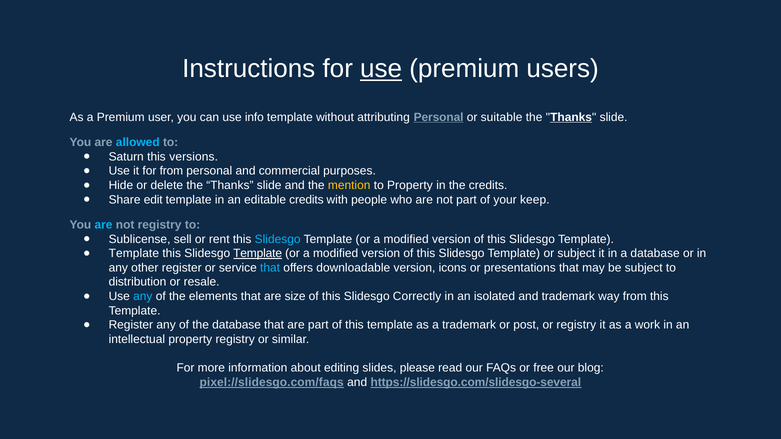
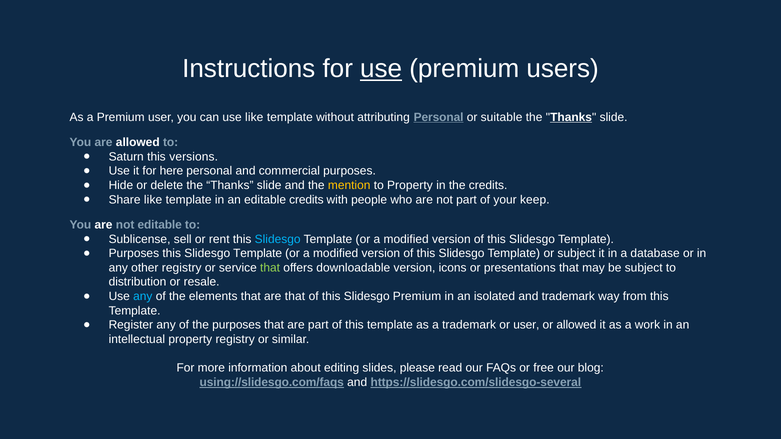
use info: info -> like (254, 117)
allowed colour: light blue -> white (138, 142)
for from: from -> here (171, 171)
Share edit: edit -> like (153, 200)
are colour: light blue -> white (104, 225)
not registry: registry -> editable (160, 225)
Template: Template -> Purposes (134, 254)
Template underline: present -> none (258, 254)
other register: register -> registry (182, 268)
that colour: light blue -> light green (270, 268)
are size: size -> that (295, 297)
Slidesgo Correctly: Correctly -> Premium (417, 297)
the database: database -> purposes (237, 325)
or post: post -> user (526, 325)
or registry: registry -> allowed (576, 325)
pixel://slidesgo.com/faqs: pixel://slidesgo.com/faqs -> using://slidesgo.com/faqs (272, 383)
